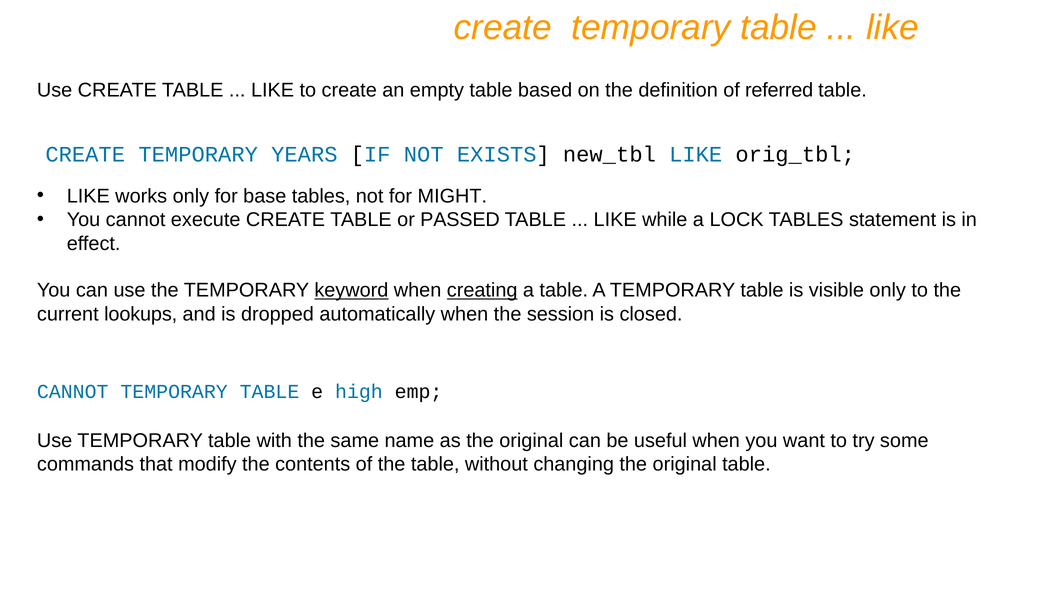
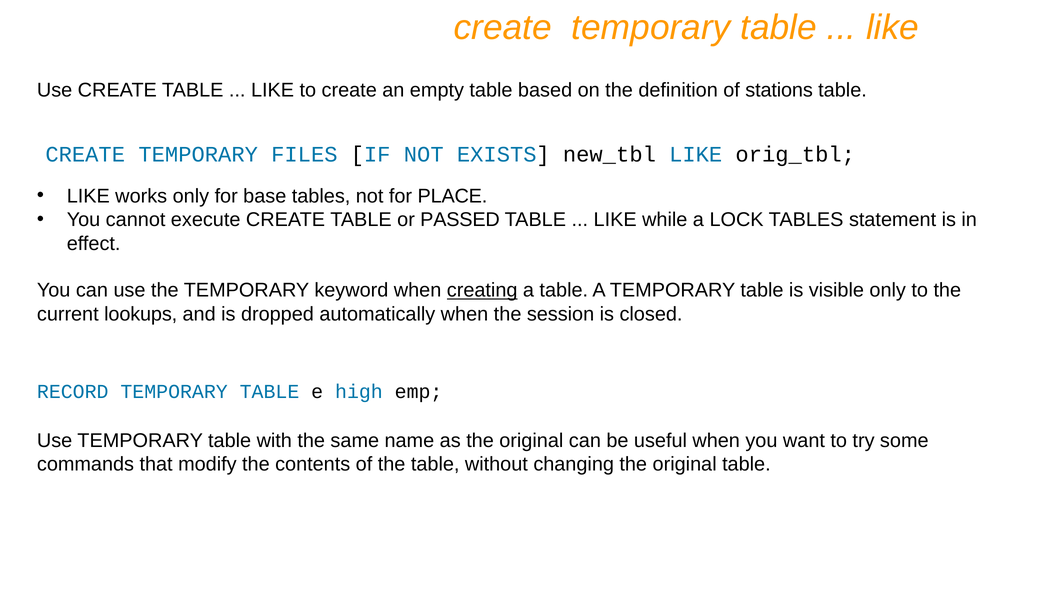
referred: referred -> stations (779, 90)
YEARS: YEARS -> FILES (304, 155)
MIGHT: MIGHT -> PLACE (452, 196)
keyword underline: present -> none (351, 290)
CANNOT: CANNOT -> RECORD (73, 392)
